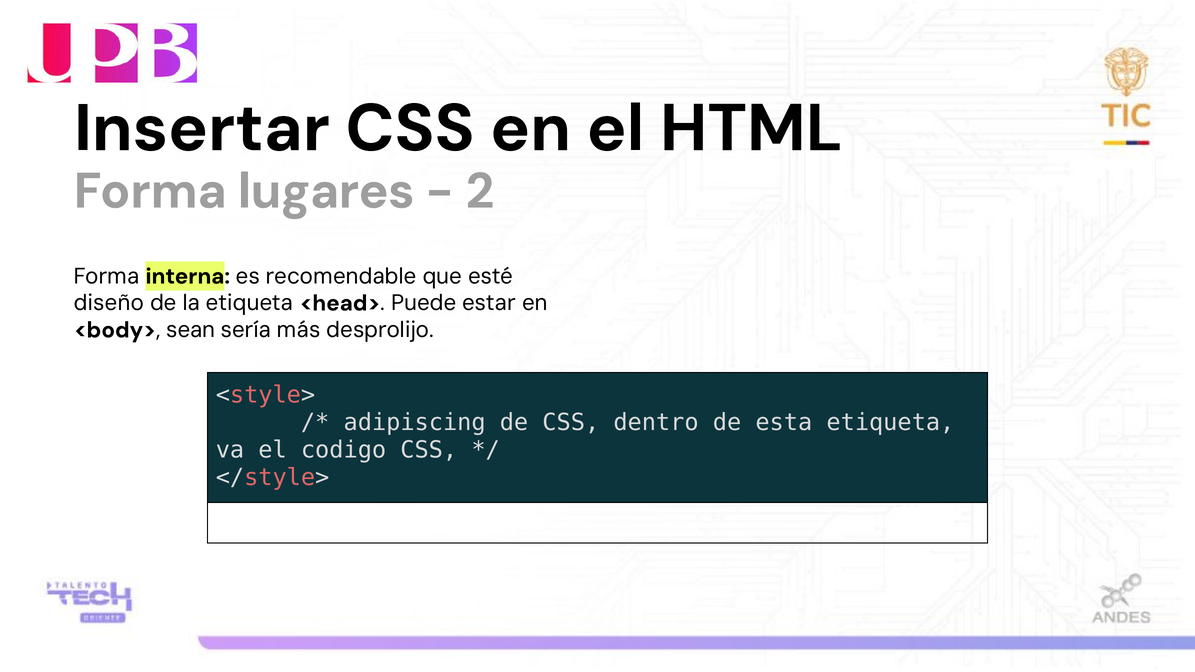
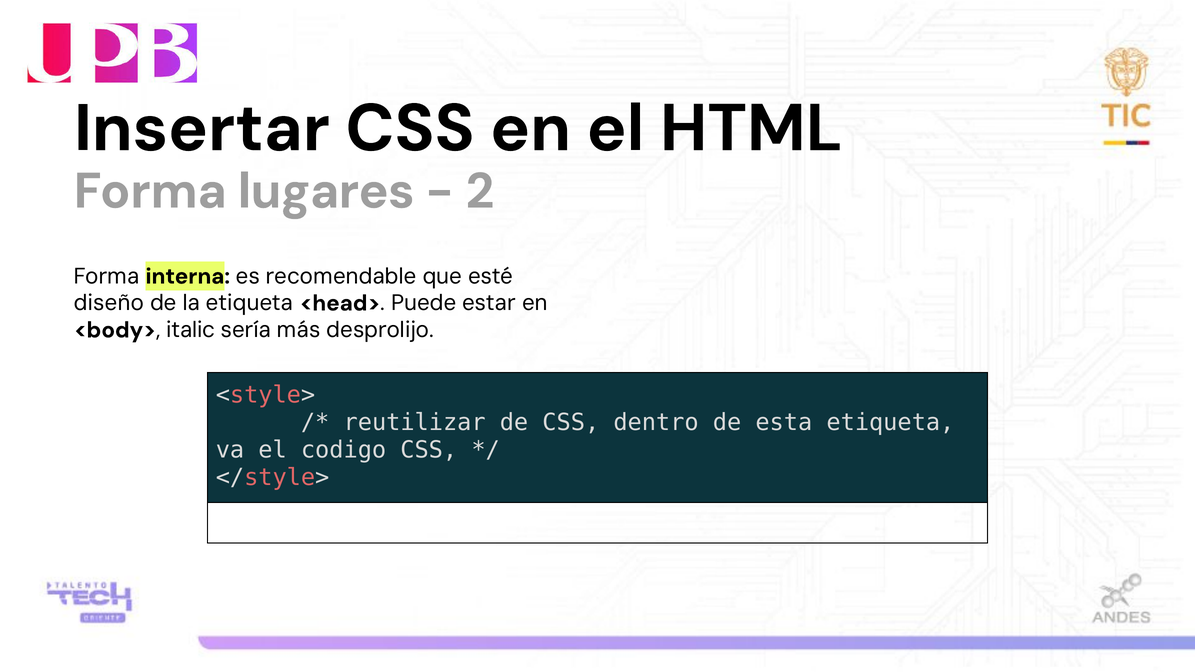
sean: sean -> italic (191, 330)
adipiscing: adipiscing -> reutilizar (415, 422)
